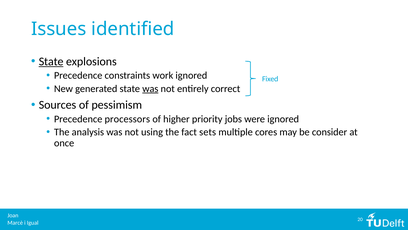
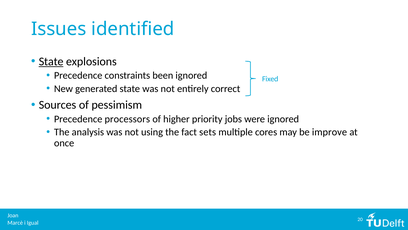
work: work -> been (163, 75)
was underline: present -> none (150, 88)
consider: consider -> improve (329, 132)
